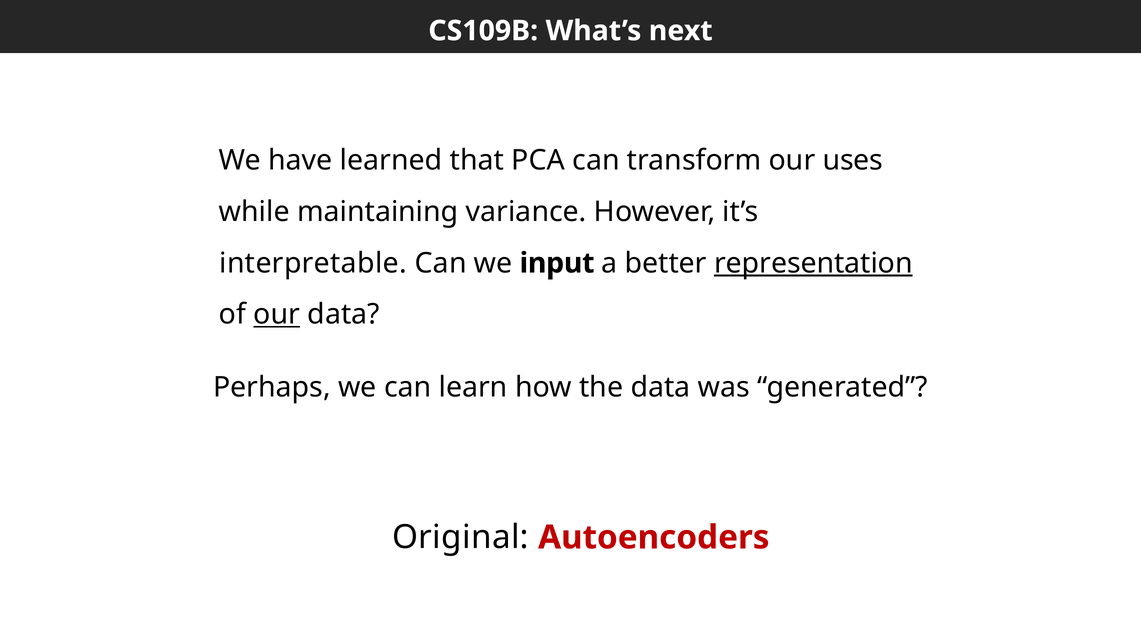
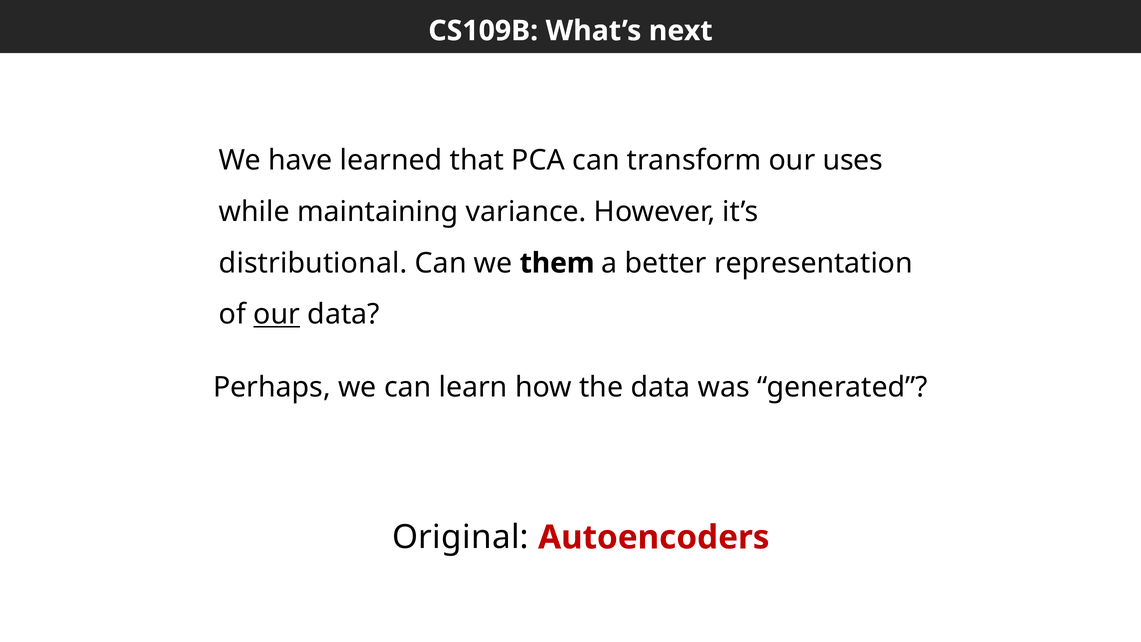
interpretable: interpretable -> distributional (313, 263)
input: input -> them (557, 263)
representation underline: present -> none (813, 263)
